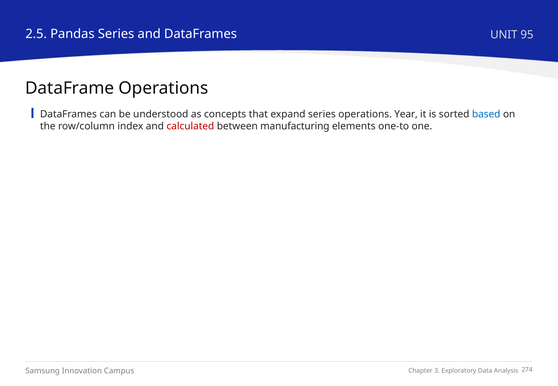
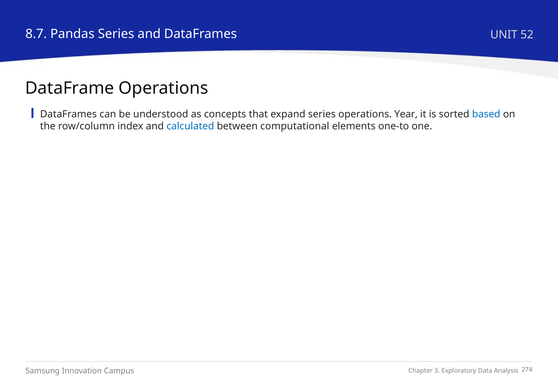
2.5: 2.5 -> 8.7 (36, 34)
95: 95 -> 52 (527, 35)
calculated colour: red -> blue (190, 126)
manufacturing: manufacturing -> computational (295, 126)
